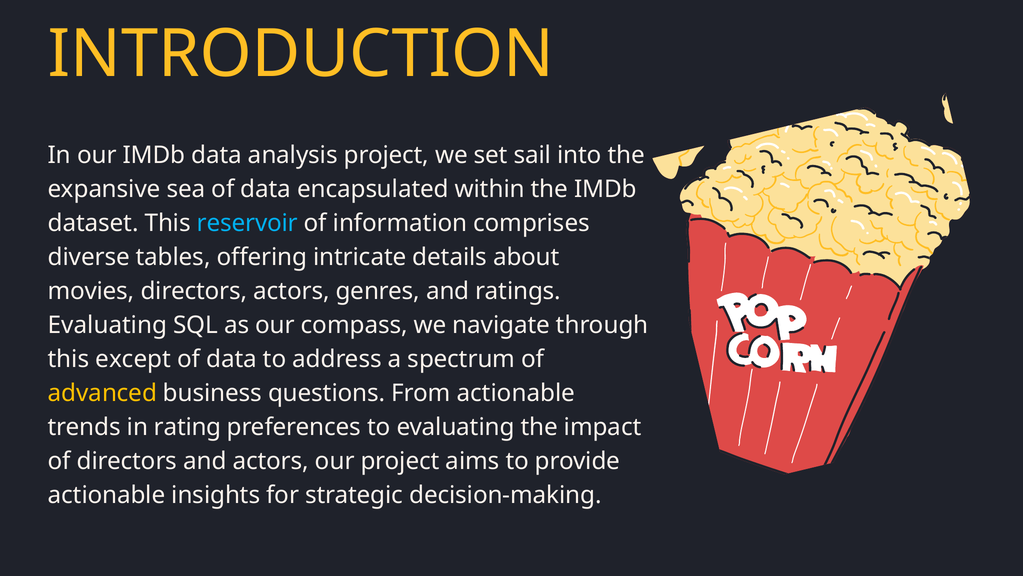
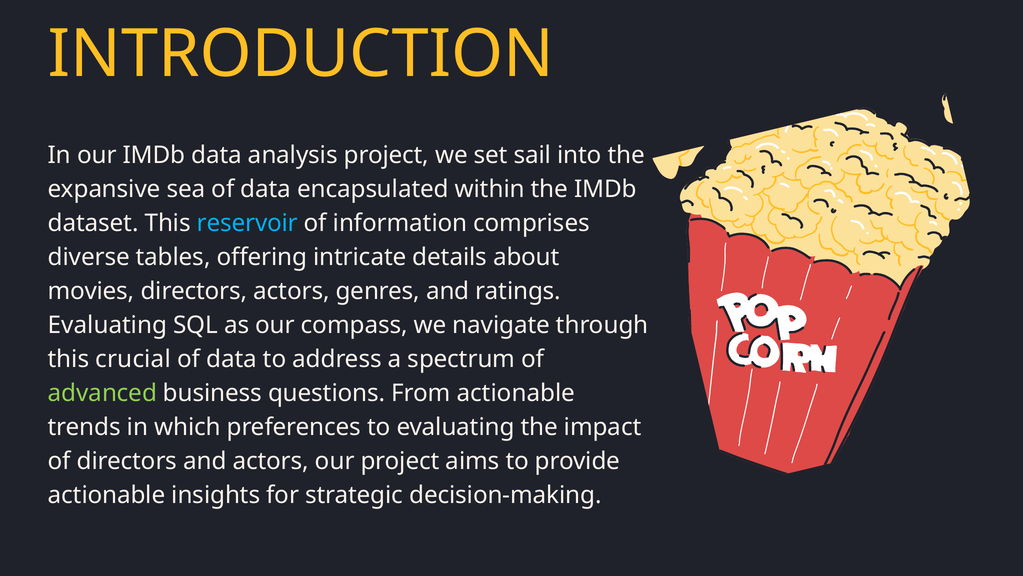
except: except -> crucial (133, 359)
advanced colour: yellow -> light green (102, 393)
rating: rating -> which (187, 427)
